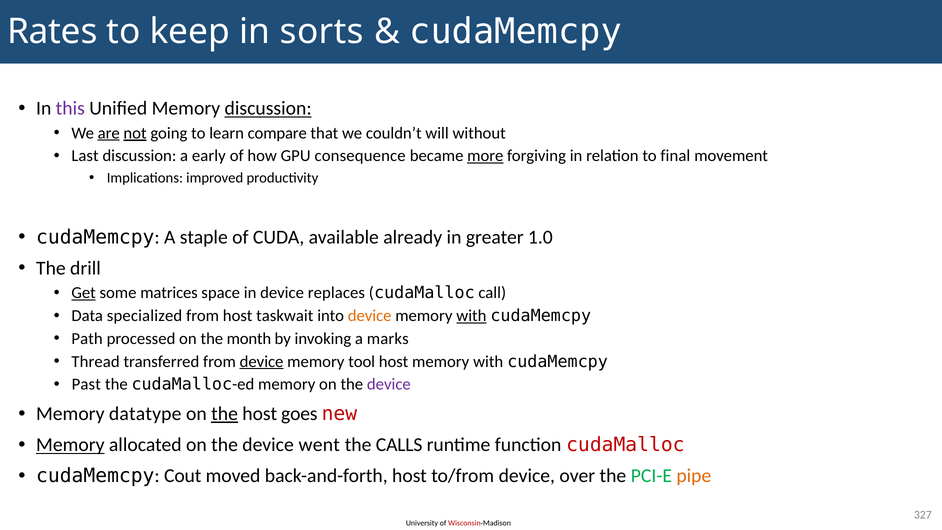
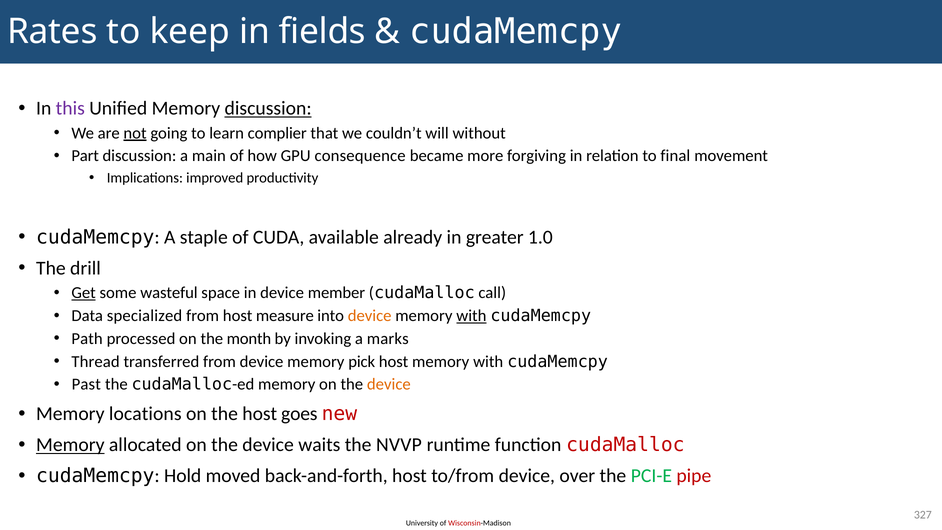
sorts: sorts -> fields (322, 32)
are underline: present -> none (109, 133)
compare: compare -> complier (277, 133)
Last: Last -> Part (85, 156)
early: early -> main (209, 156)
more underline: present -> none (485, 156)
matrices: matrices -> wasteful (169, 293)
replaces: replaces -> member (336, 293)
taskwait: taskwait -> measure (285, 316)
device underline: present -> none (262, 361)
tool: tool -> pick (362, 361)
device colour: purple -> orange (389, 384)
datatype: datatype -> locations (145, 414)
the underline: present -> none (225, 414)
went: went -> waits (319, 445)
CALLS: CALLS -> NVVP (399, 445)
Cout: Cout -> Hold (183, 476)
pipe colour: orange -> red (694, 476)
